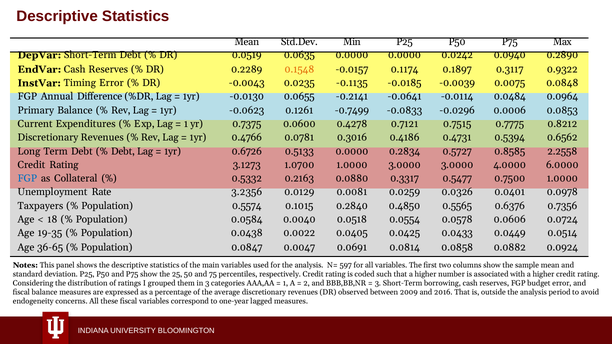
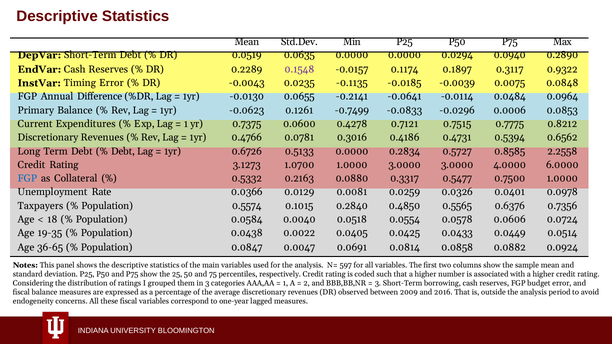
0.0242: 0.0242 -> 0.0294 (457, 55)
0.1548 colour: orange -> purple (299, 69)
3.2356: 3.2356 -> 0.0366 (247, 192)
